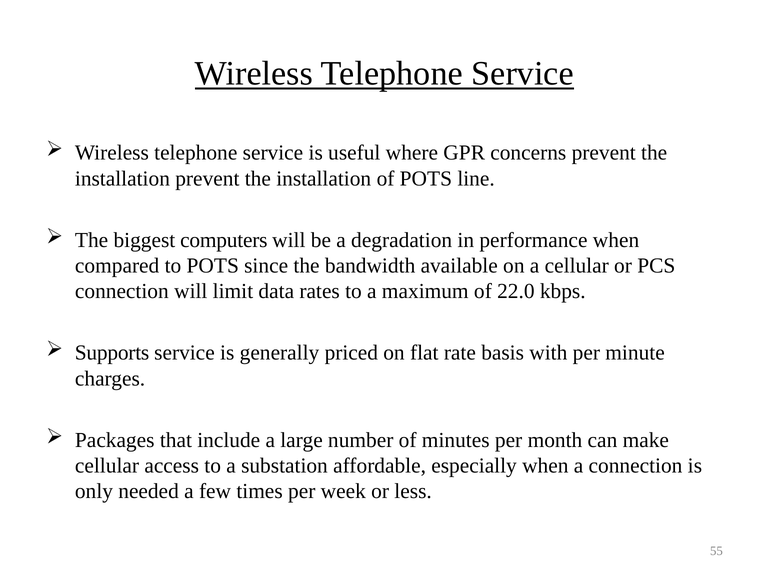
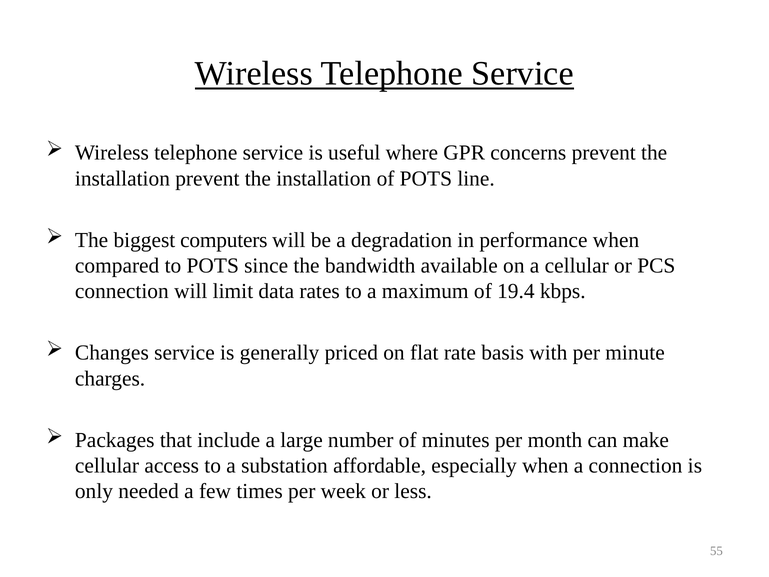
22.0: 22.0 -> 19.4 (516, 291)
Supports: Supports -> Changes (112, 353)
